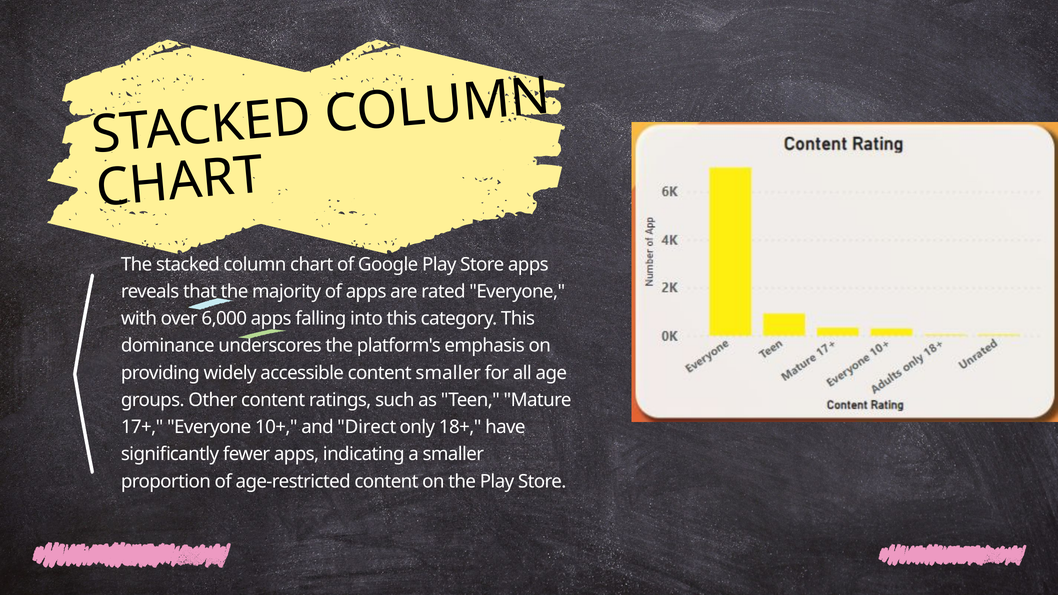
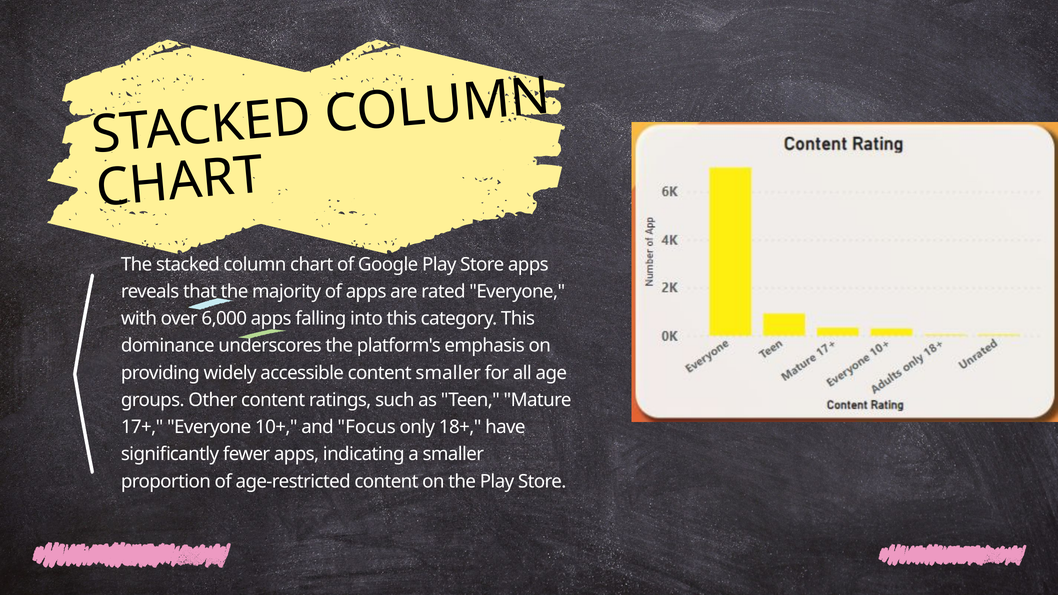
Direct: Direct -> Focus (367, 427)
